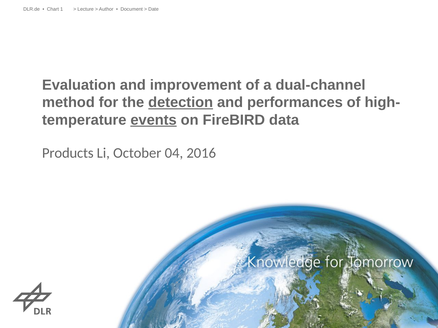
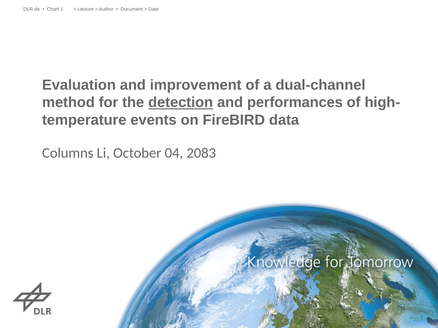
events underline: present -> none (154, 120)
Products: Products -> Columns (68, 153)
2016: 2016 -> 2083 (201, 153)
